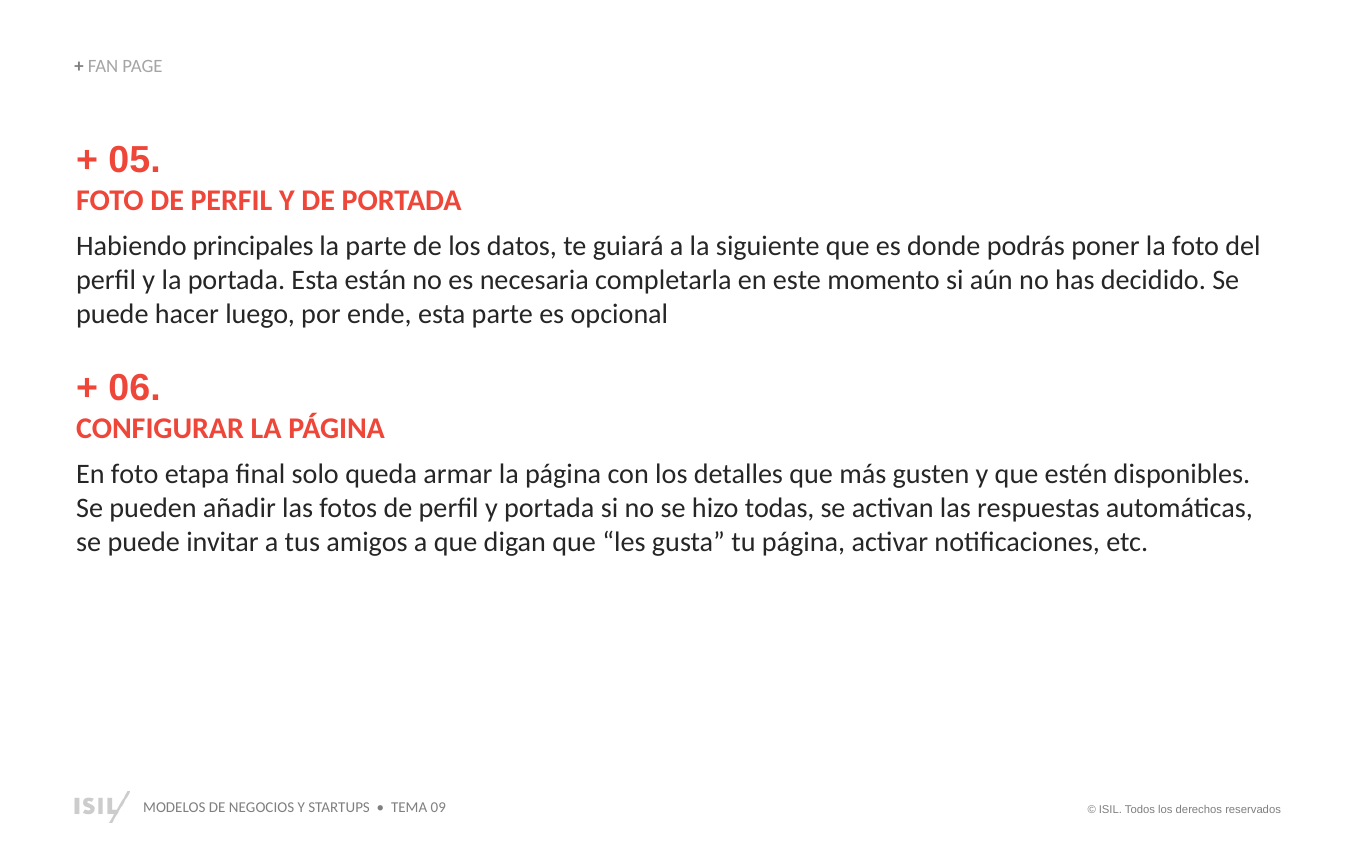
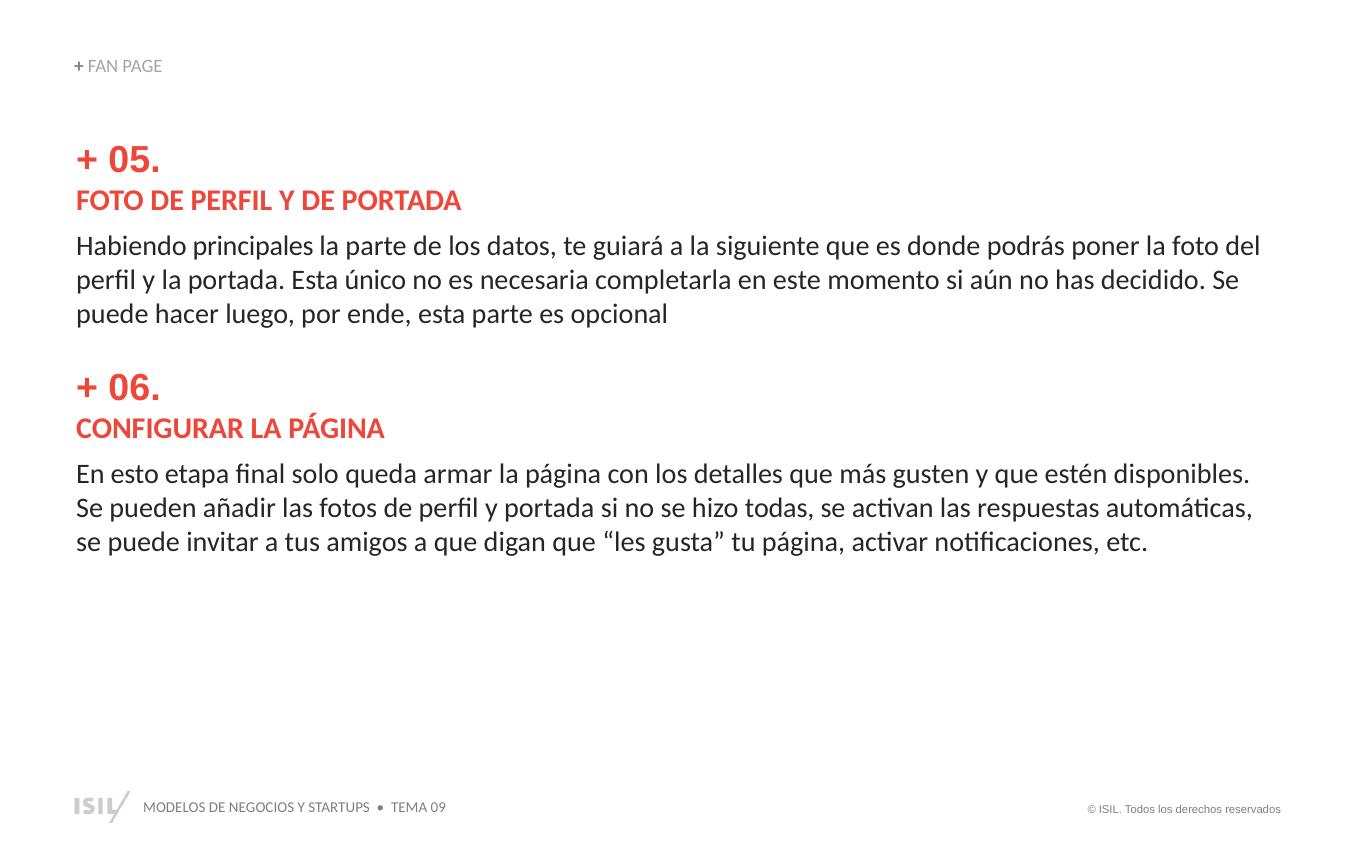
están: están -> único (375, 280)
En foto: foto -> esto (135, 474)
